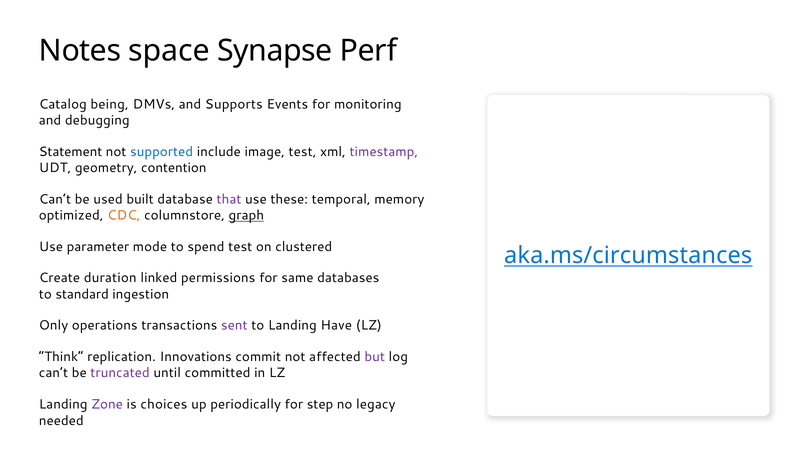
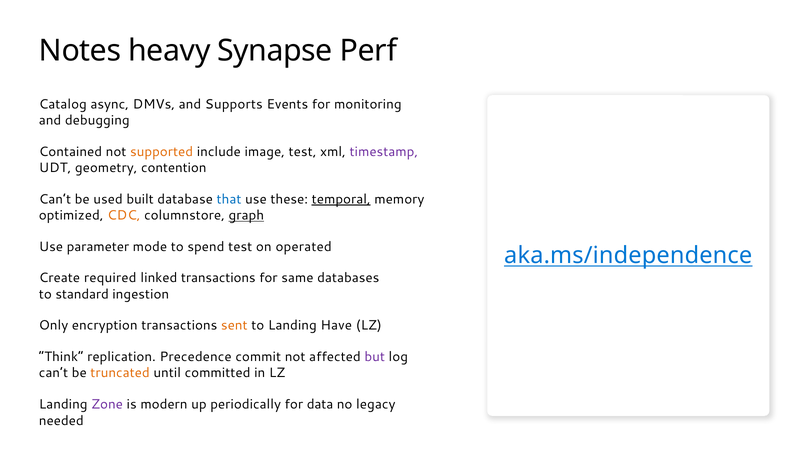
space: space -> heavy (169, 51)
being: being -> async (110, 104)
Statement: Statement -> Contained (70, 152)
supported colour: blue -> orange (162, 152)
that colour: purple -> blue (229, 199)
temporal underline: none -> present (341, 199)
clustered: clustered -> operated (304, 246)
aka.ms/circumstances: aka.ms/circumstances -> aka.ms/independence (628, 255)
duration: duration -> required (110, 278)
linked permissions: permissions -> transactions (218, 278)
operations: operations -> encryption (105, 325)
sent colour: purple -> orange (234, 325)
Innovations: Innovations -> Precedence (196, 356)
truncated colour: purple -> orange (120, 373)
choices: choices -> modern (164, 404)
step: step -> data (320, 404)
